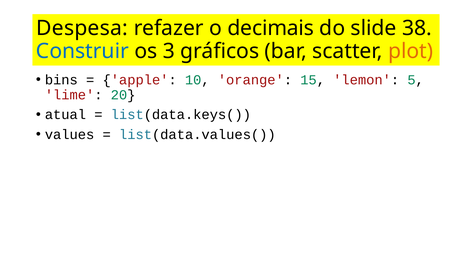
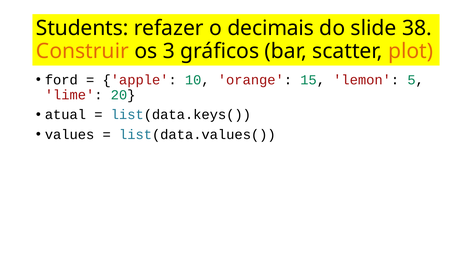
Despesa: Despesa -> Students (82, 28)
Construir colour: blue -> orange (82, 51)
bins: bins -> ford (61, 80)
